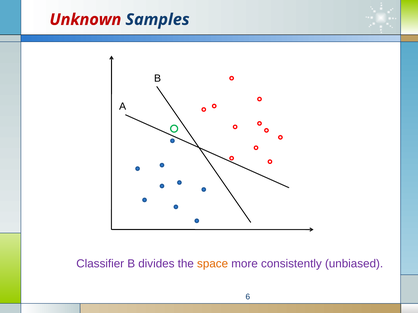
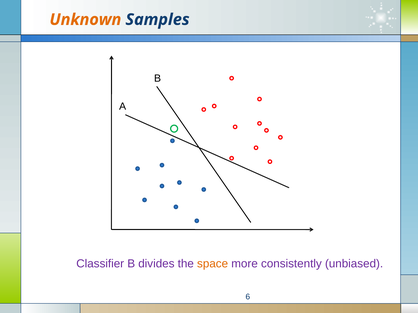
Unknown colour: red -> orange (85, 20)
